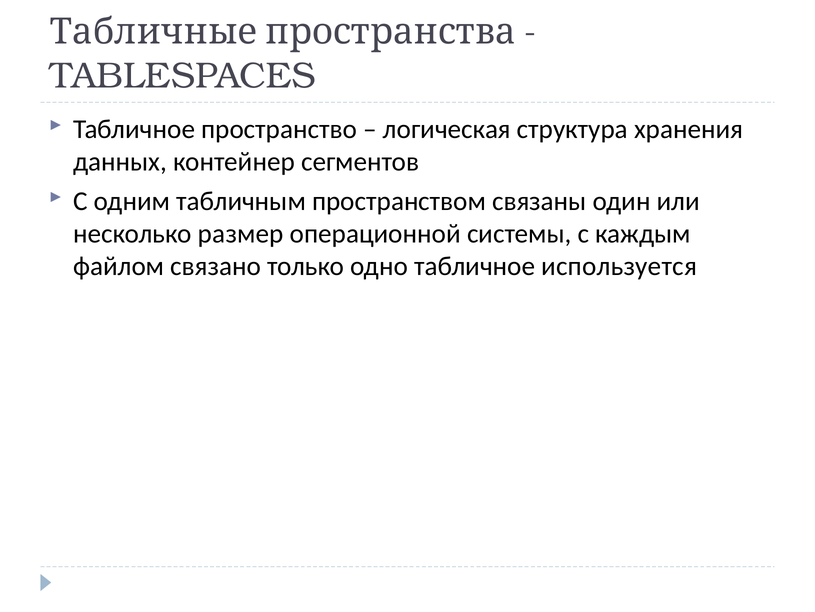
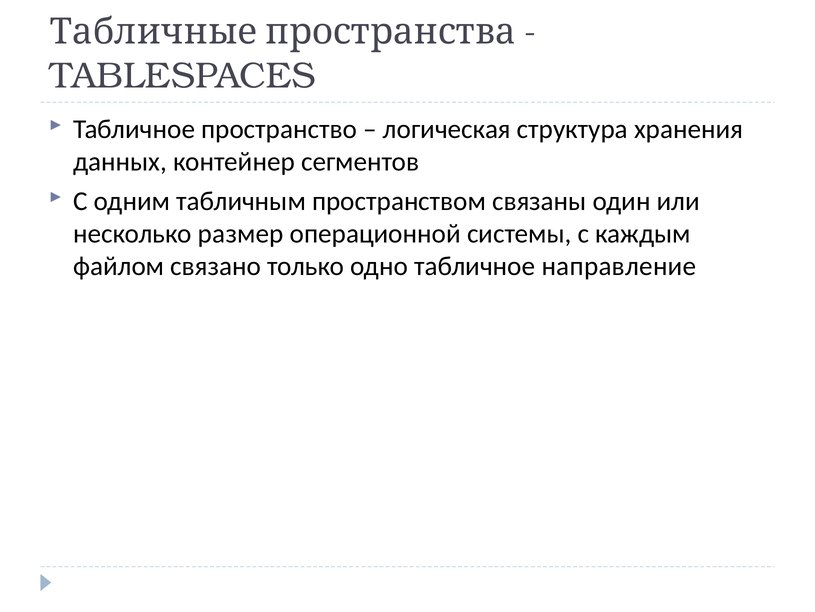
используется: используется -> направление (619, 266)
